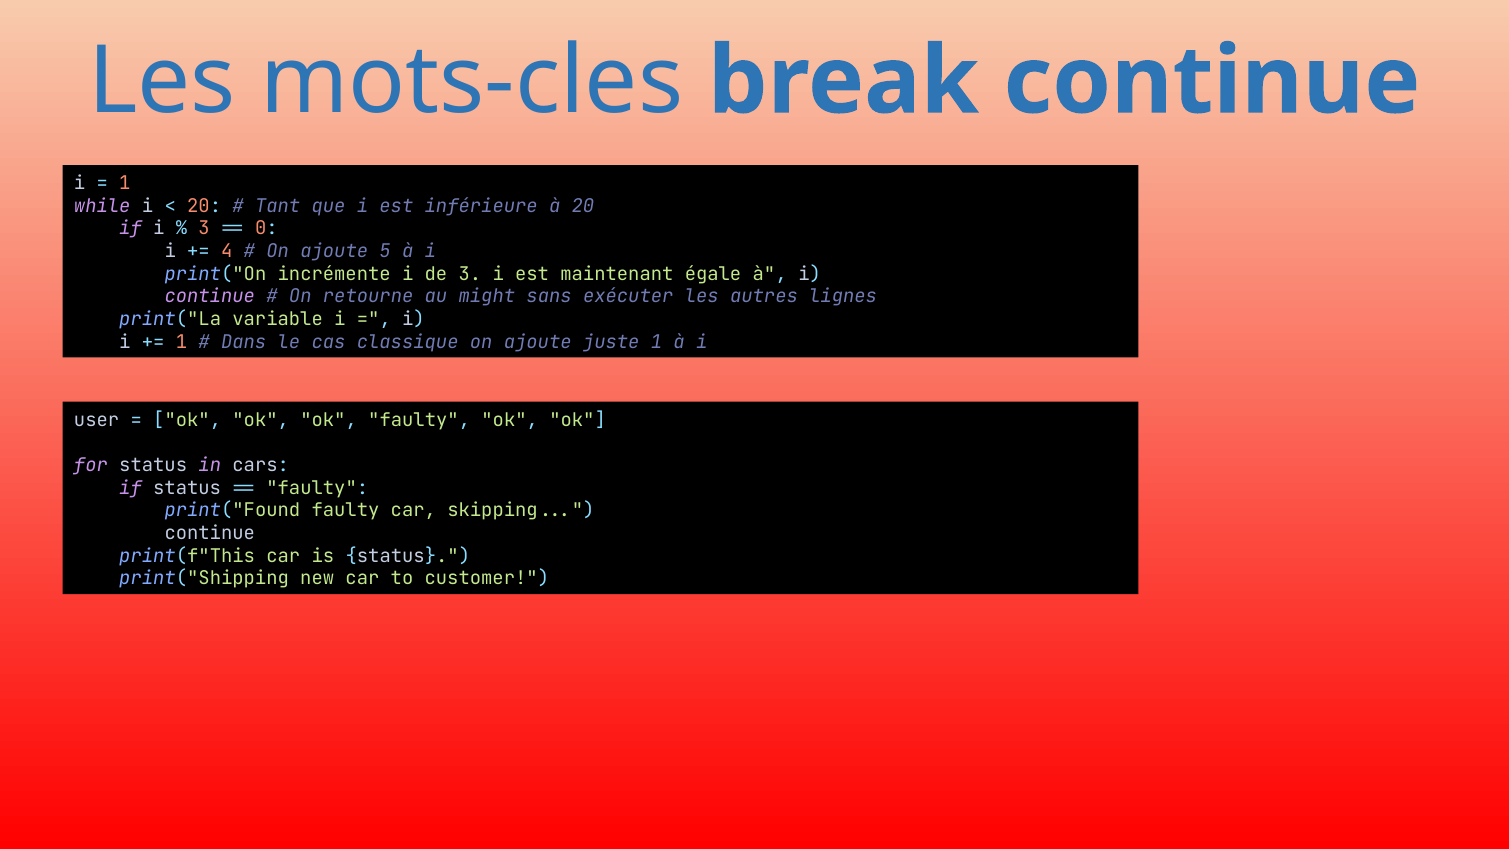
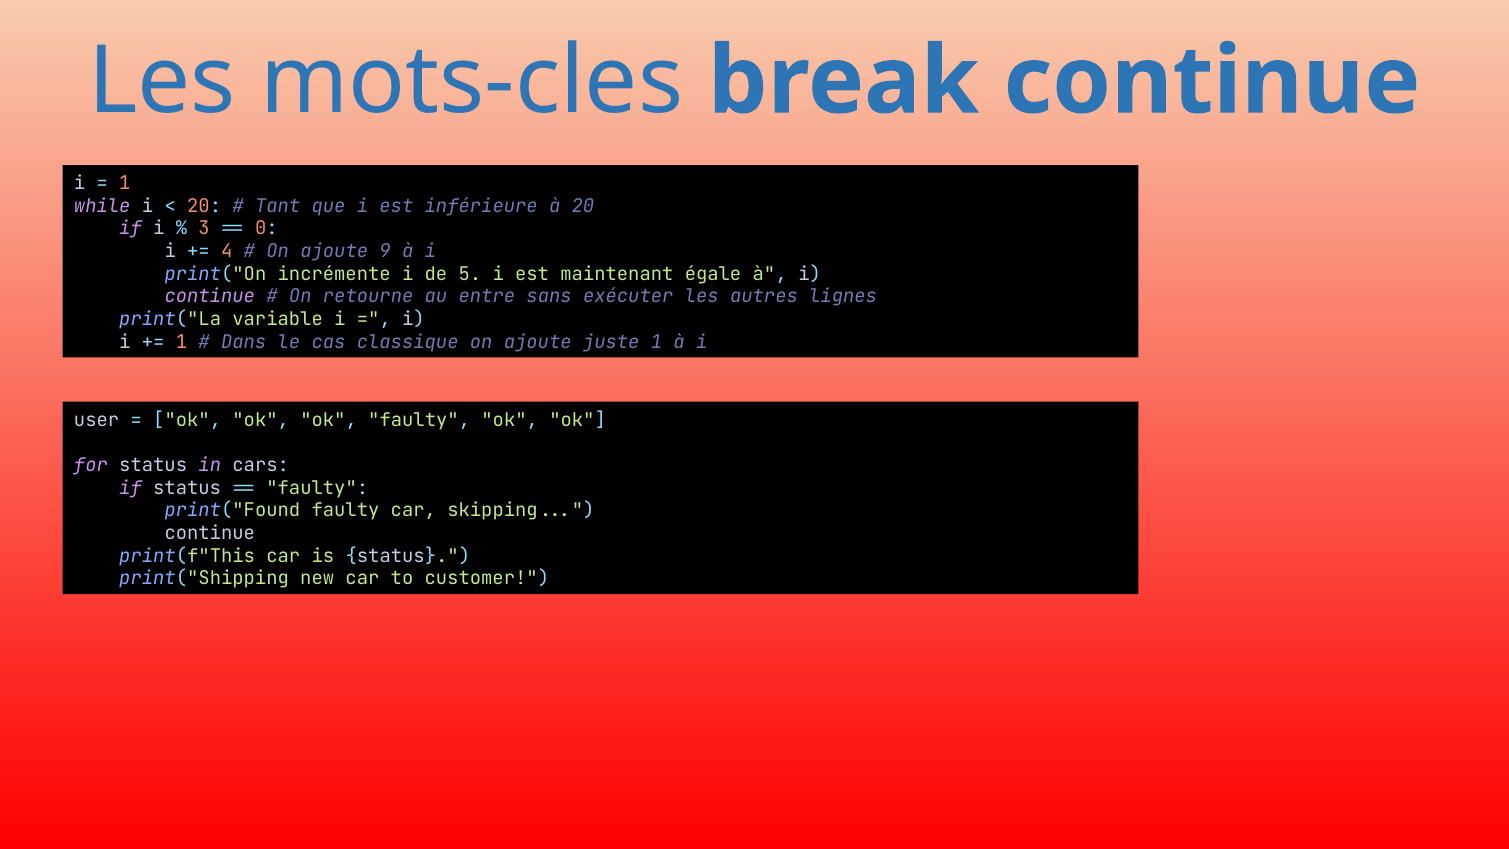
5: 5 -> 9 (385, 251)
de 3: 3 -> 5 (470, 274)
might: might -> entre (487, 296)
